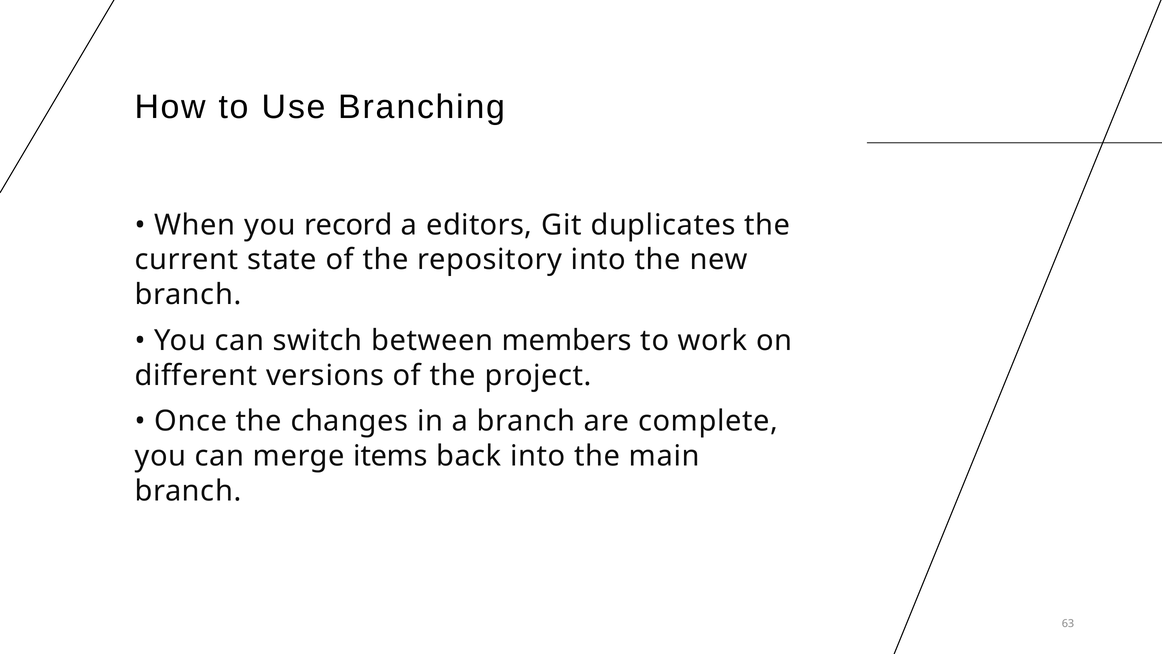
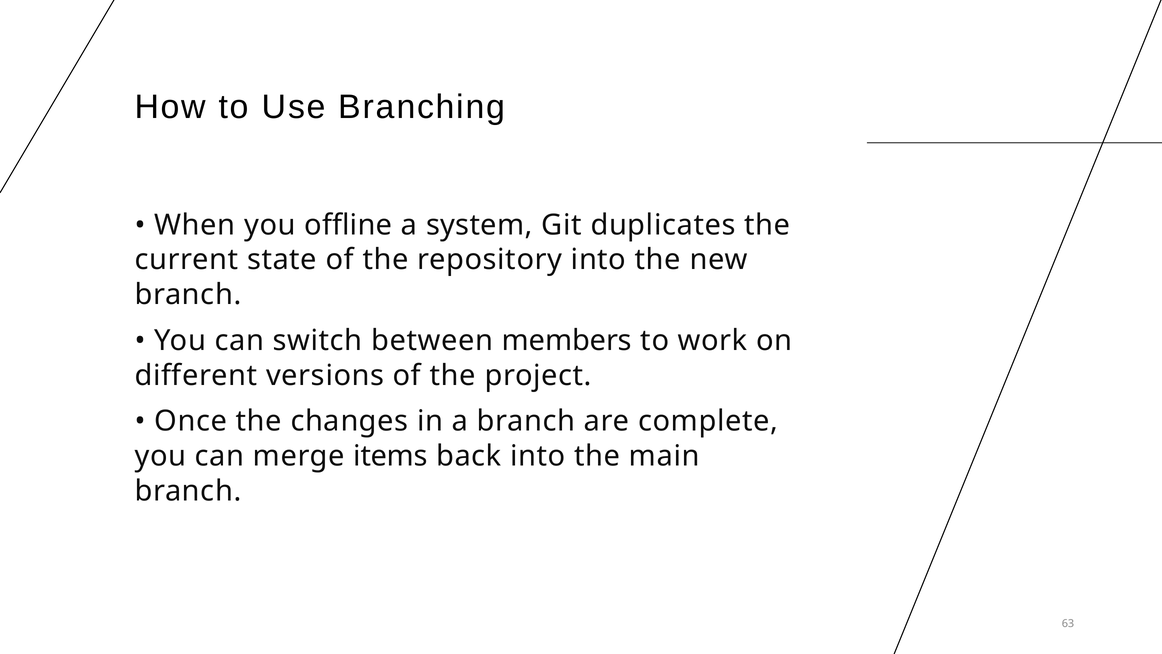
record: record -> offline (348, 225)
editors: editors -> system (479, 225)
